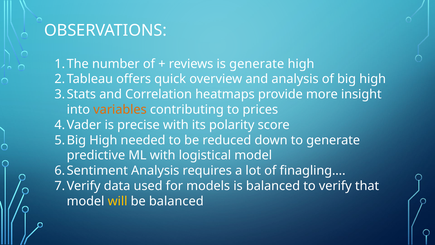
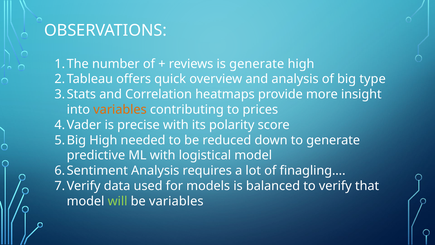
big high: high -> type (373, 79)
will colour: yellow -> light green (118, 201)
be balanced: balanced -> variables (176, 201)
